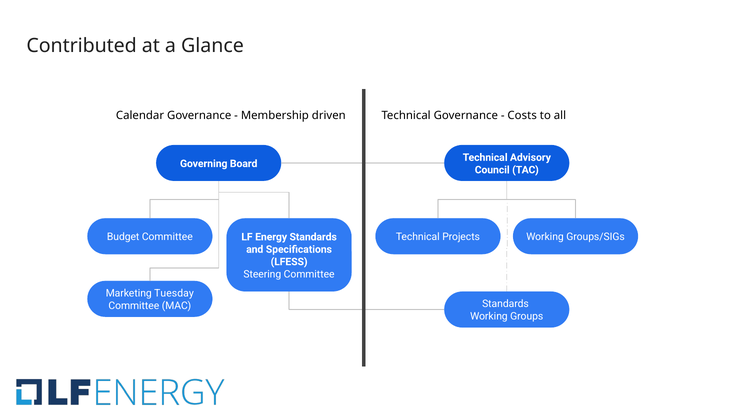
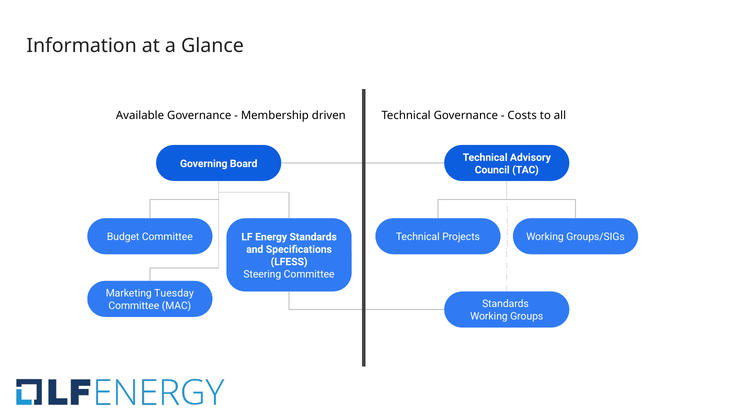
Contributed: Contributed -> Information (82, 46)
Calendar: Calendar -> Available (140, 115)
